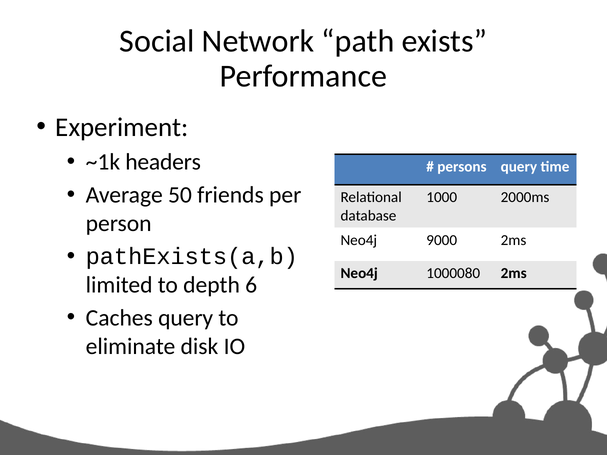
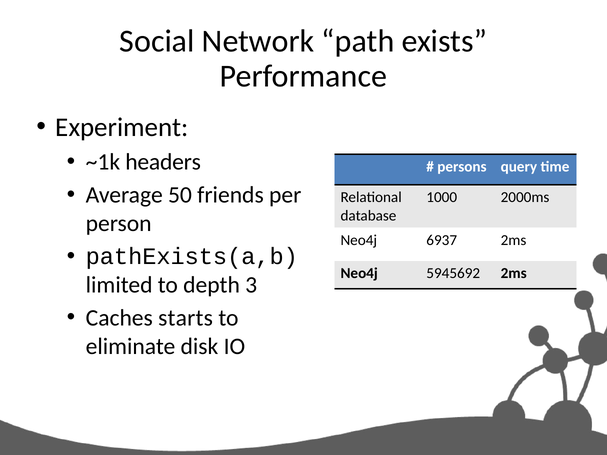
9000: 9000 -> 6937 (442, 240)
1000080: 1000080 -> 5945692 (453, 274)
6: 6 -> 3 (251, 285)
Caches query: query -> starts (186, 318)
